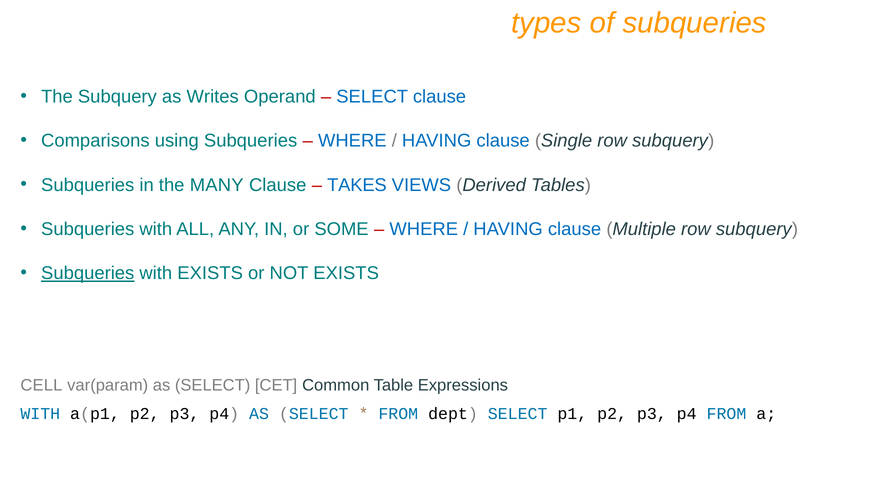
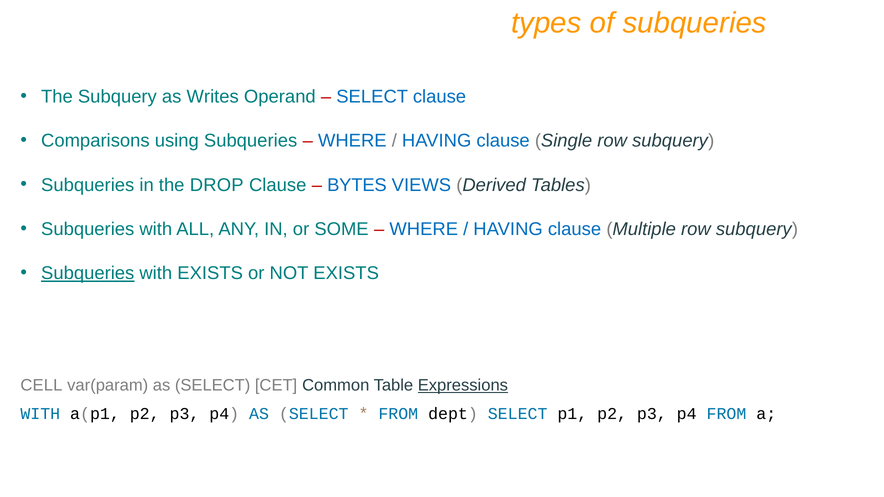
MANY: MANY -> DROP (217, 185)
TAKES: TAKES -> BYTES (357, 185)
Expressions underline: none -> present (463, 385)
